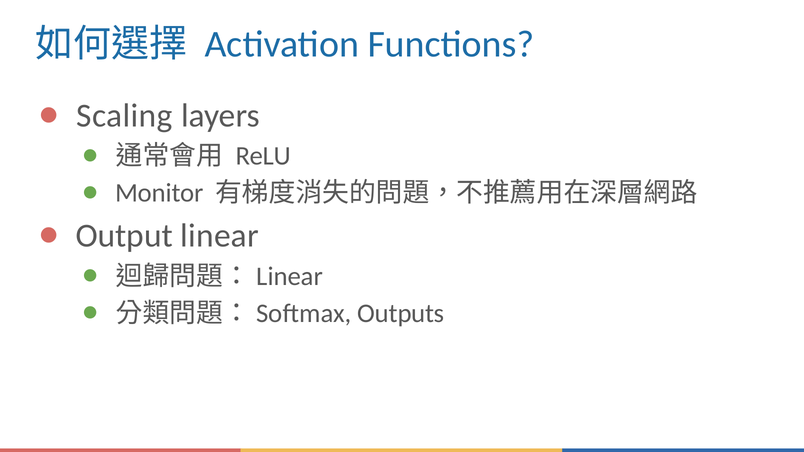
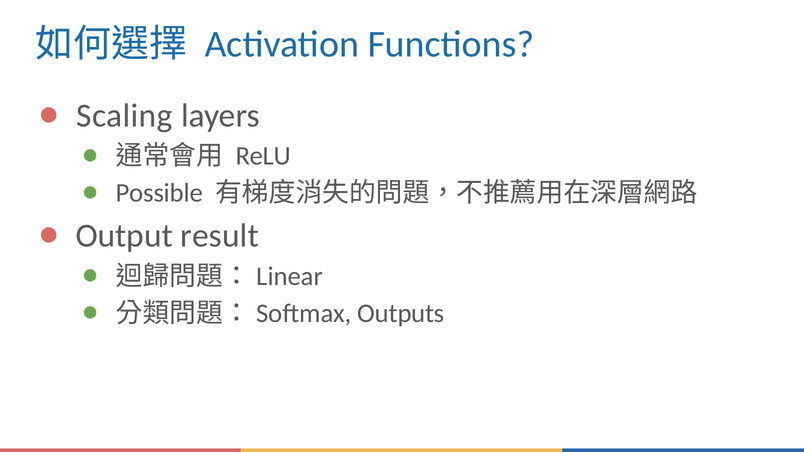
Monitor: Monitor -> Possible (159, 193)
linear: linear -> result (220, 236)
